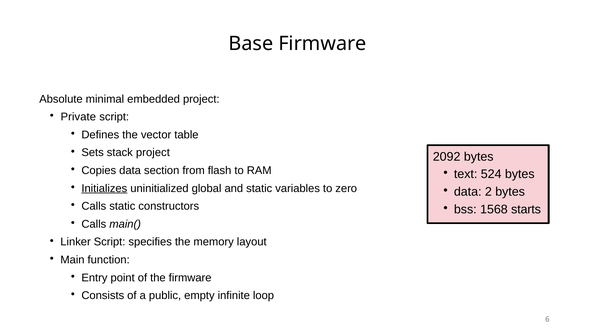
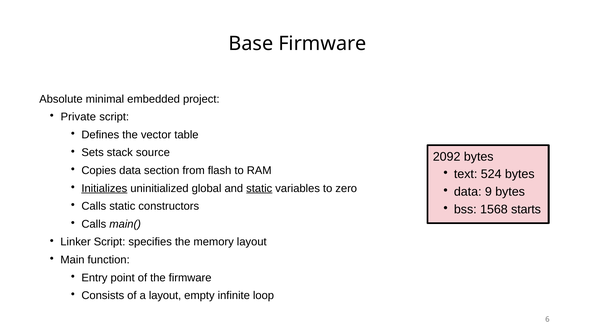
stack project: project -> source (153, 152)
static underline: none -> present (259, 188)
2: 2 -> 9 (488, 192)
a public: public -> layout (165, 295)
